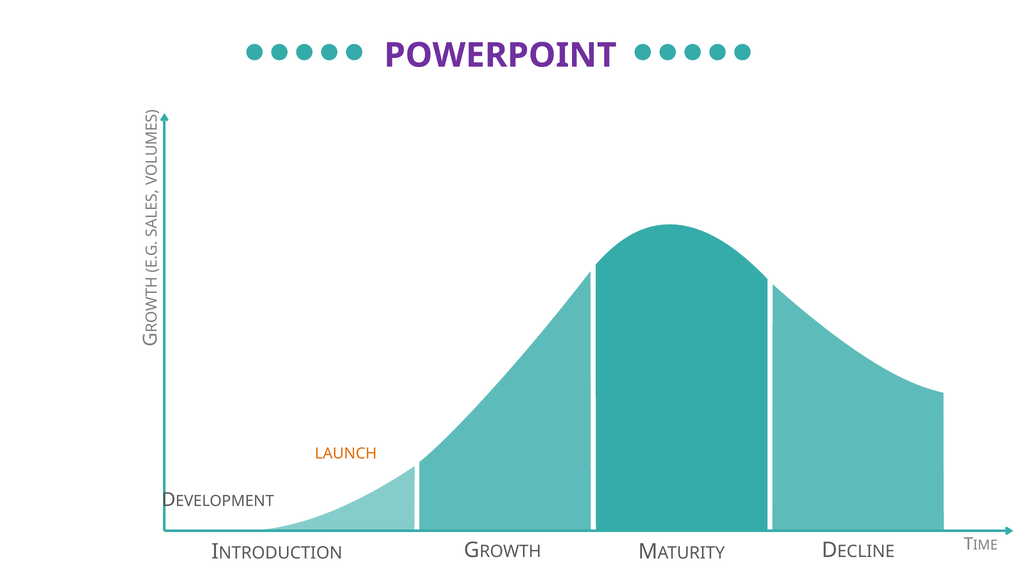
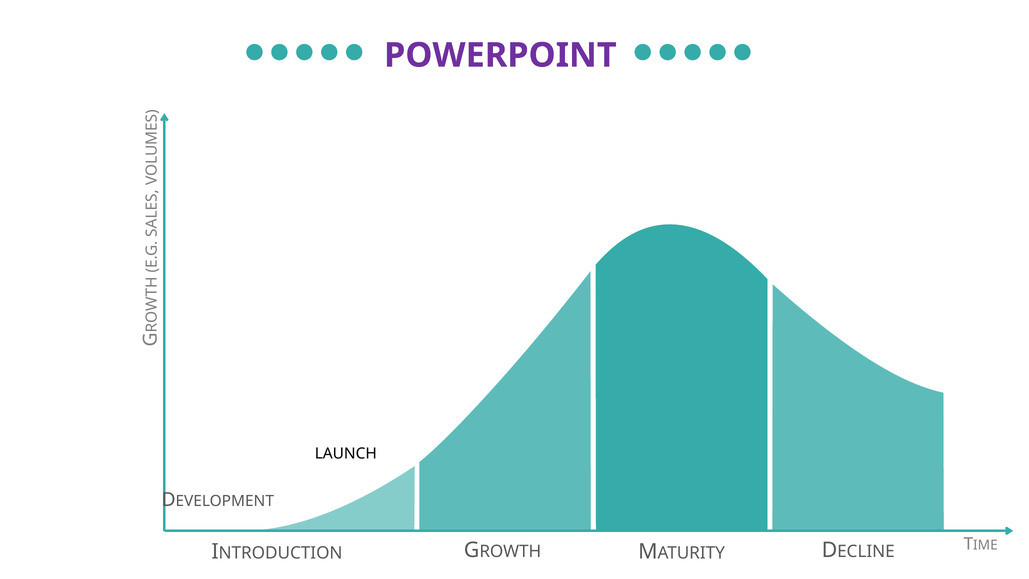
LAUNCH colour: orange -> black (346, 453)
